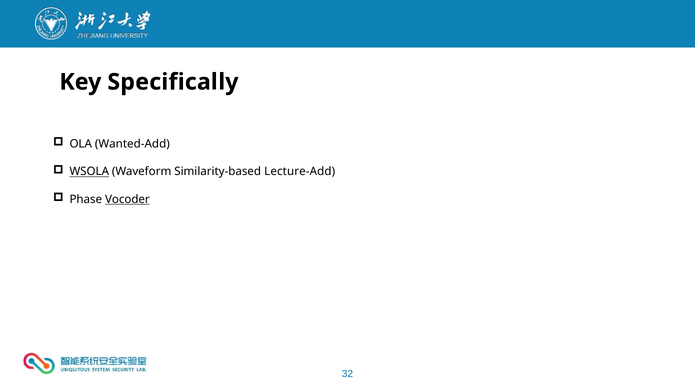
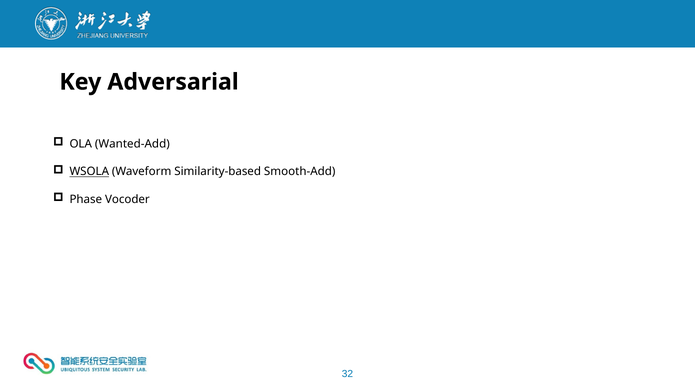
Specifically: Specifically -> Adversarial (173, 82)
Lecture-Add: Lecture-Add -> Smooth-Add (300, 172)
Vocoder underline: present -> none (127, 199)
